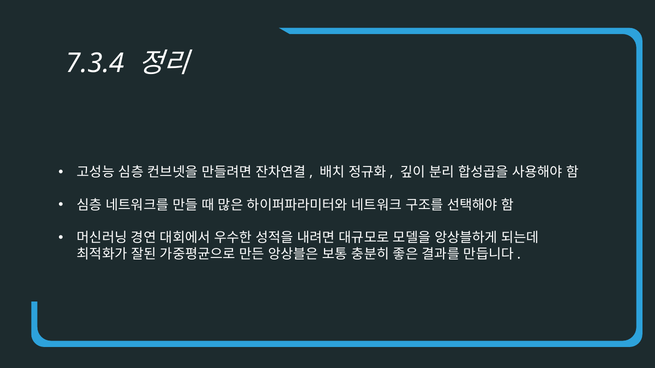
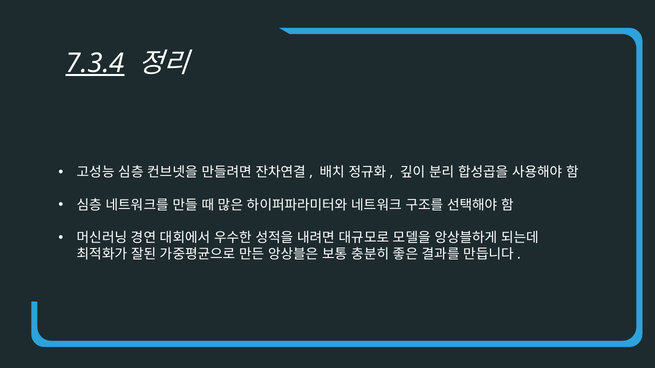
7.3.4 underline: none -> present (95, 63)
